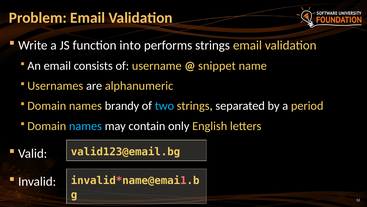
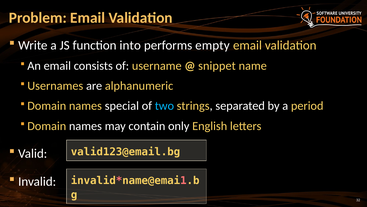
performs strings: strings -> empty (212, 45)
brandy: brandy -> special (122, 106)
names colour: light blue -> white (85, 126)
